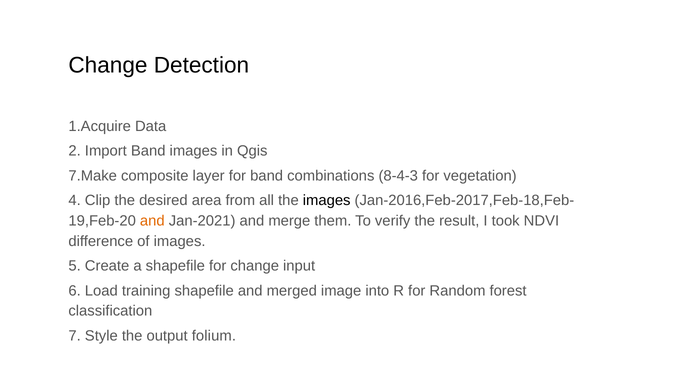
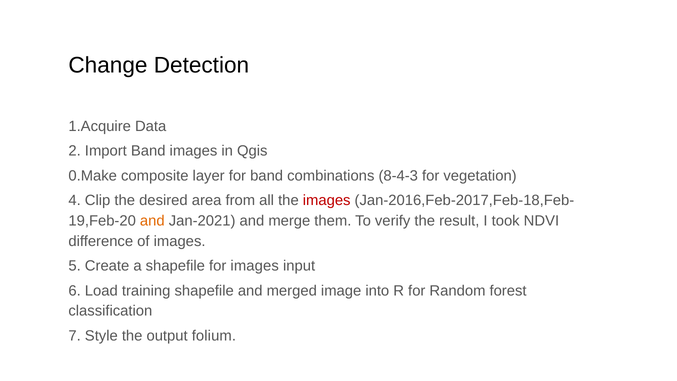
7.Make: 7.Make -> 0.Make (93, 176)
images colour: black -> red (327, 200)
for change: change -> images (255, 266)
